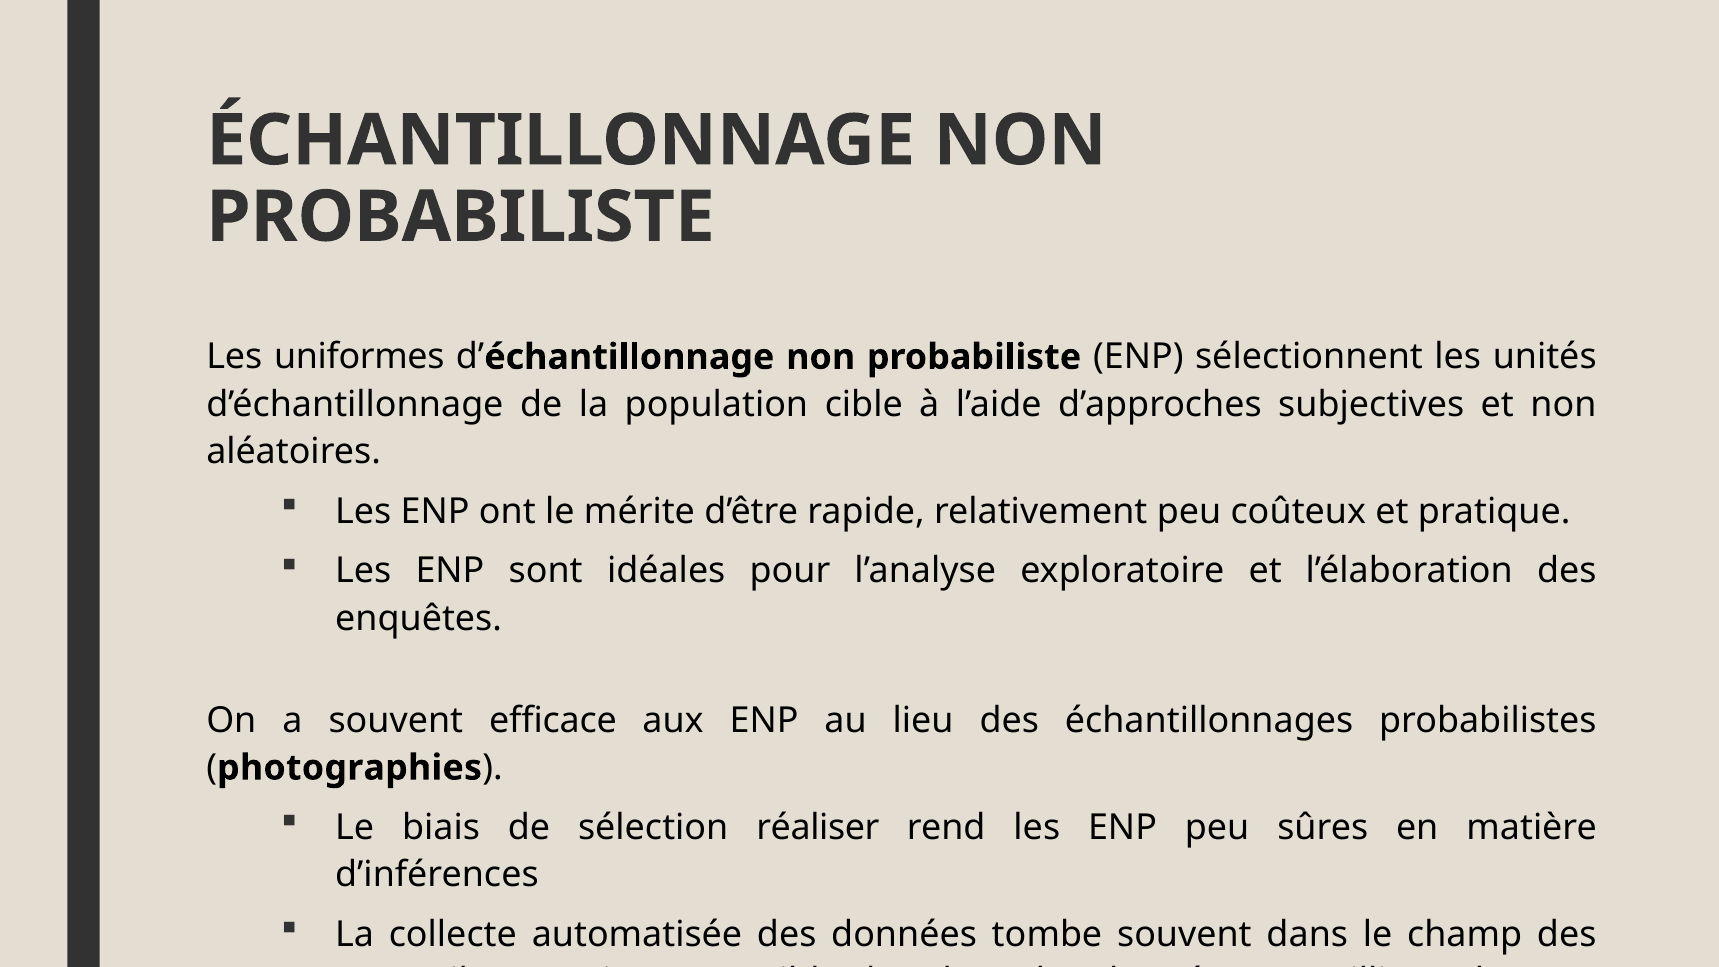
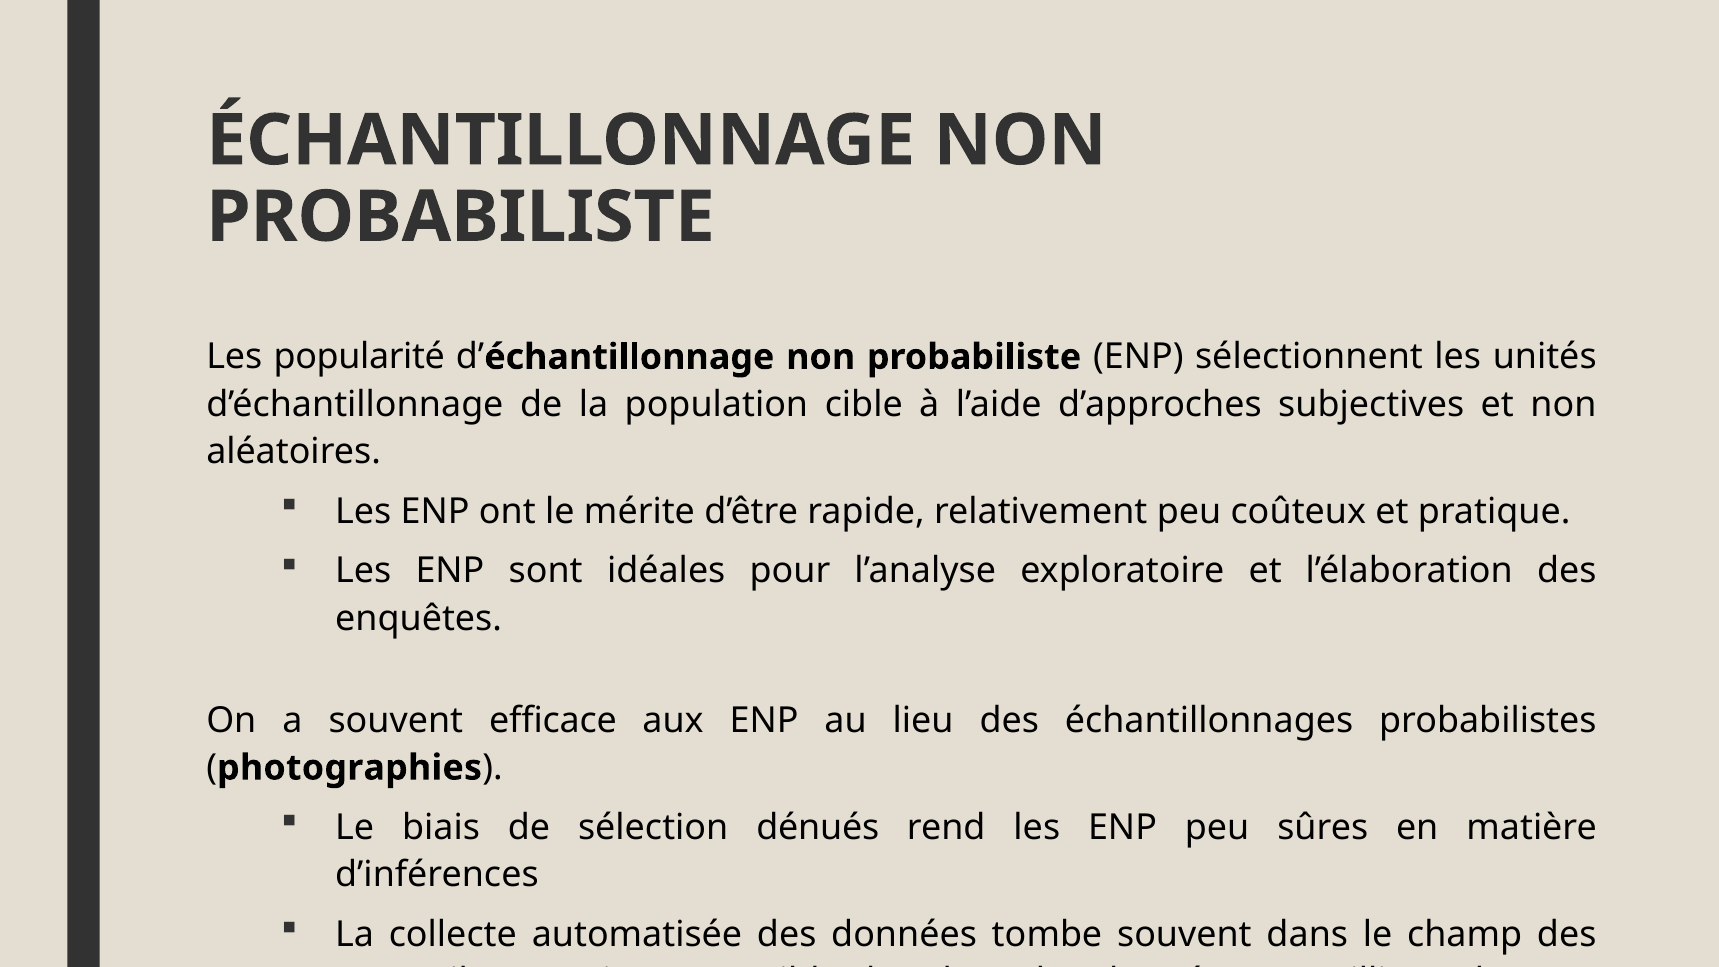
uniformes: uniformes -> popularité (359, 357)
réaliser: réaliser -> dénués (818, 827)
